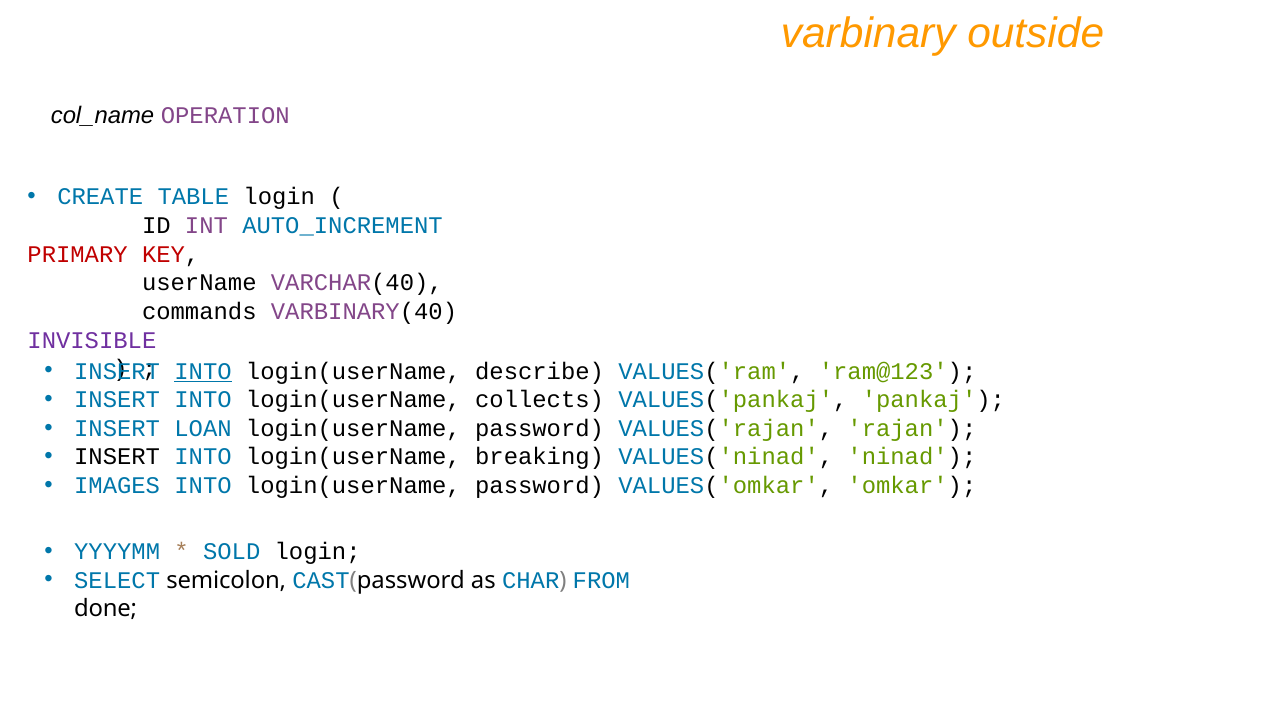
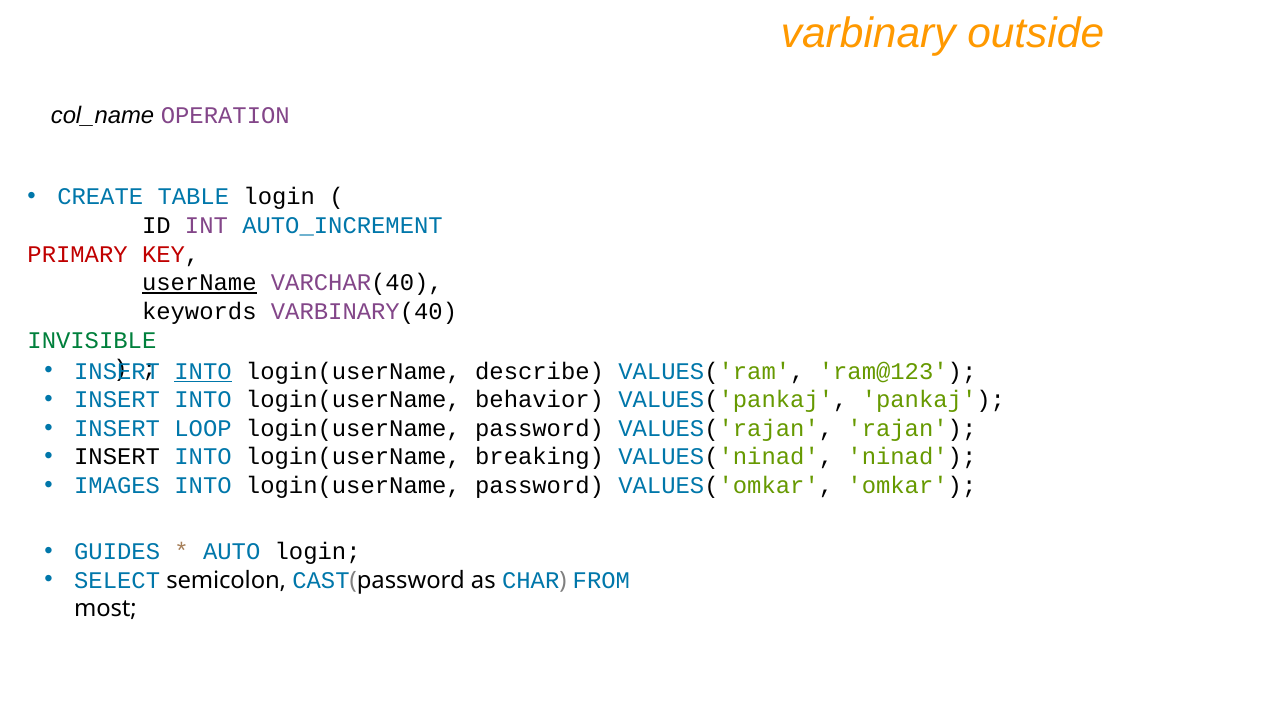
userName underline: none -> present (199, 283)
commands: commands -> keywords (199, 312)
INVISIBLE colour: purple -> green (92, 340)
collects: collects -> behavior (540, 400)
LOAN: LOAN -> LOOP (203, 428)
YYYYMM: YYYYMM -> GUIDES (117, 552)
SOLD: SOLD -> AUTO (232, 552)
done: done -> most (105, 609)
